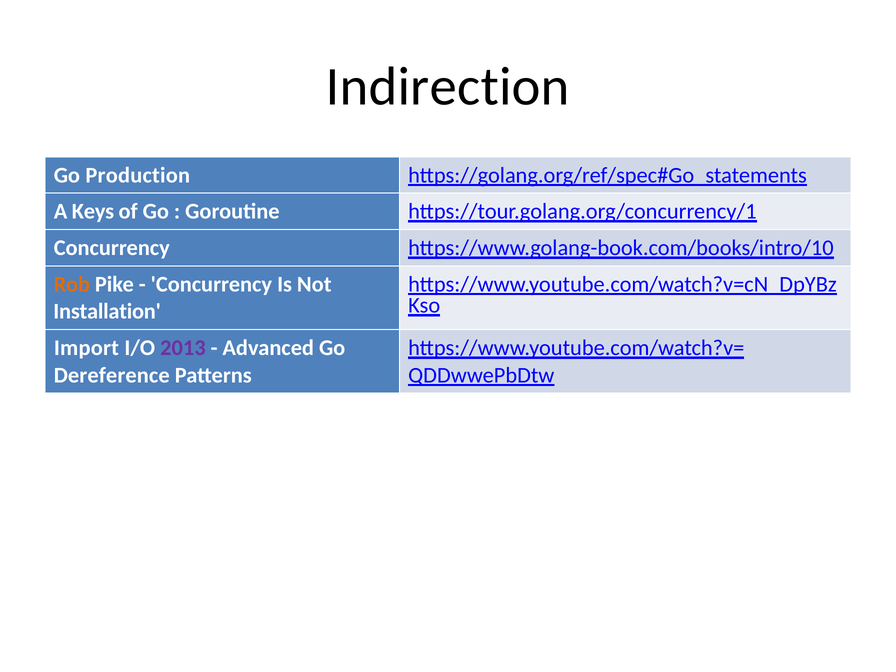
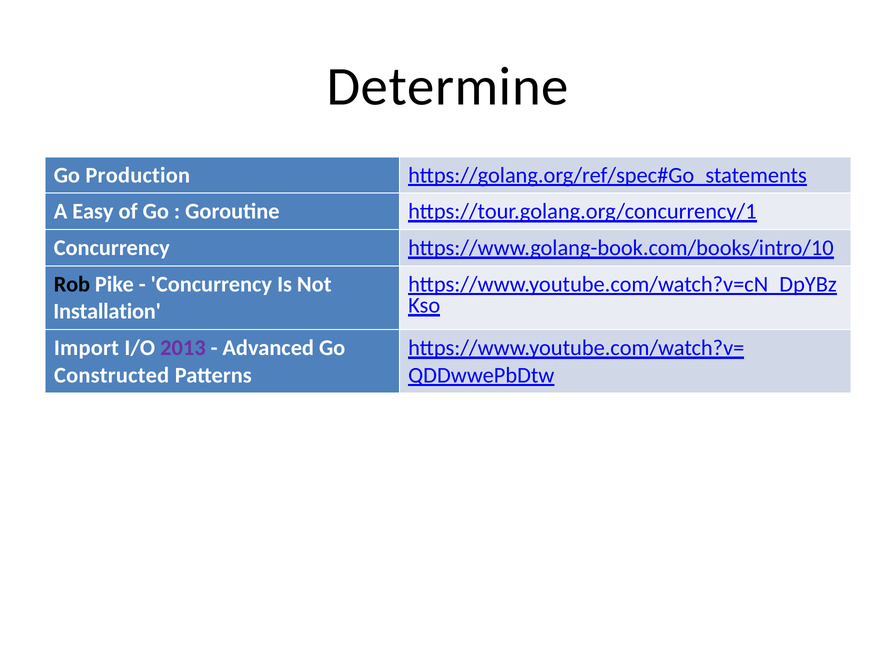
Indirection: Indirection -> Determine (448, 87)
Keys: Keys -> Easy (93, 212)
Rob colour: orange -> black (72, 284)
Dereference: Dereference -> Constructed (112, 375)
